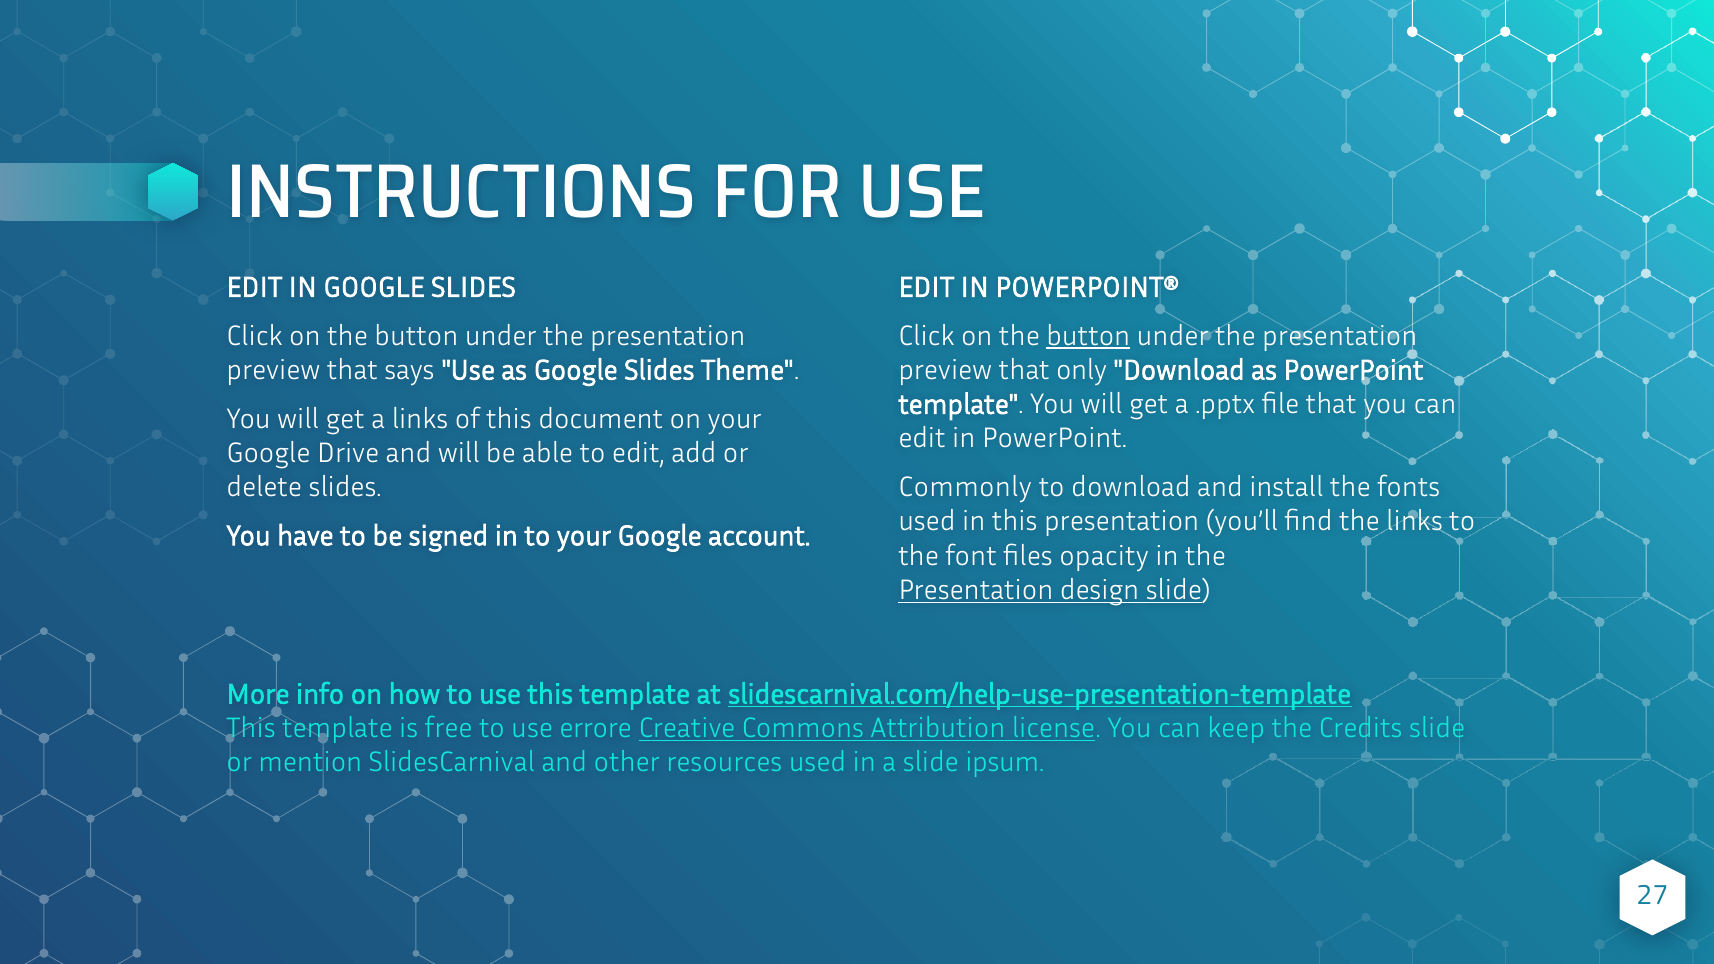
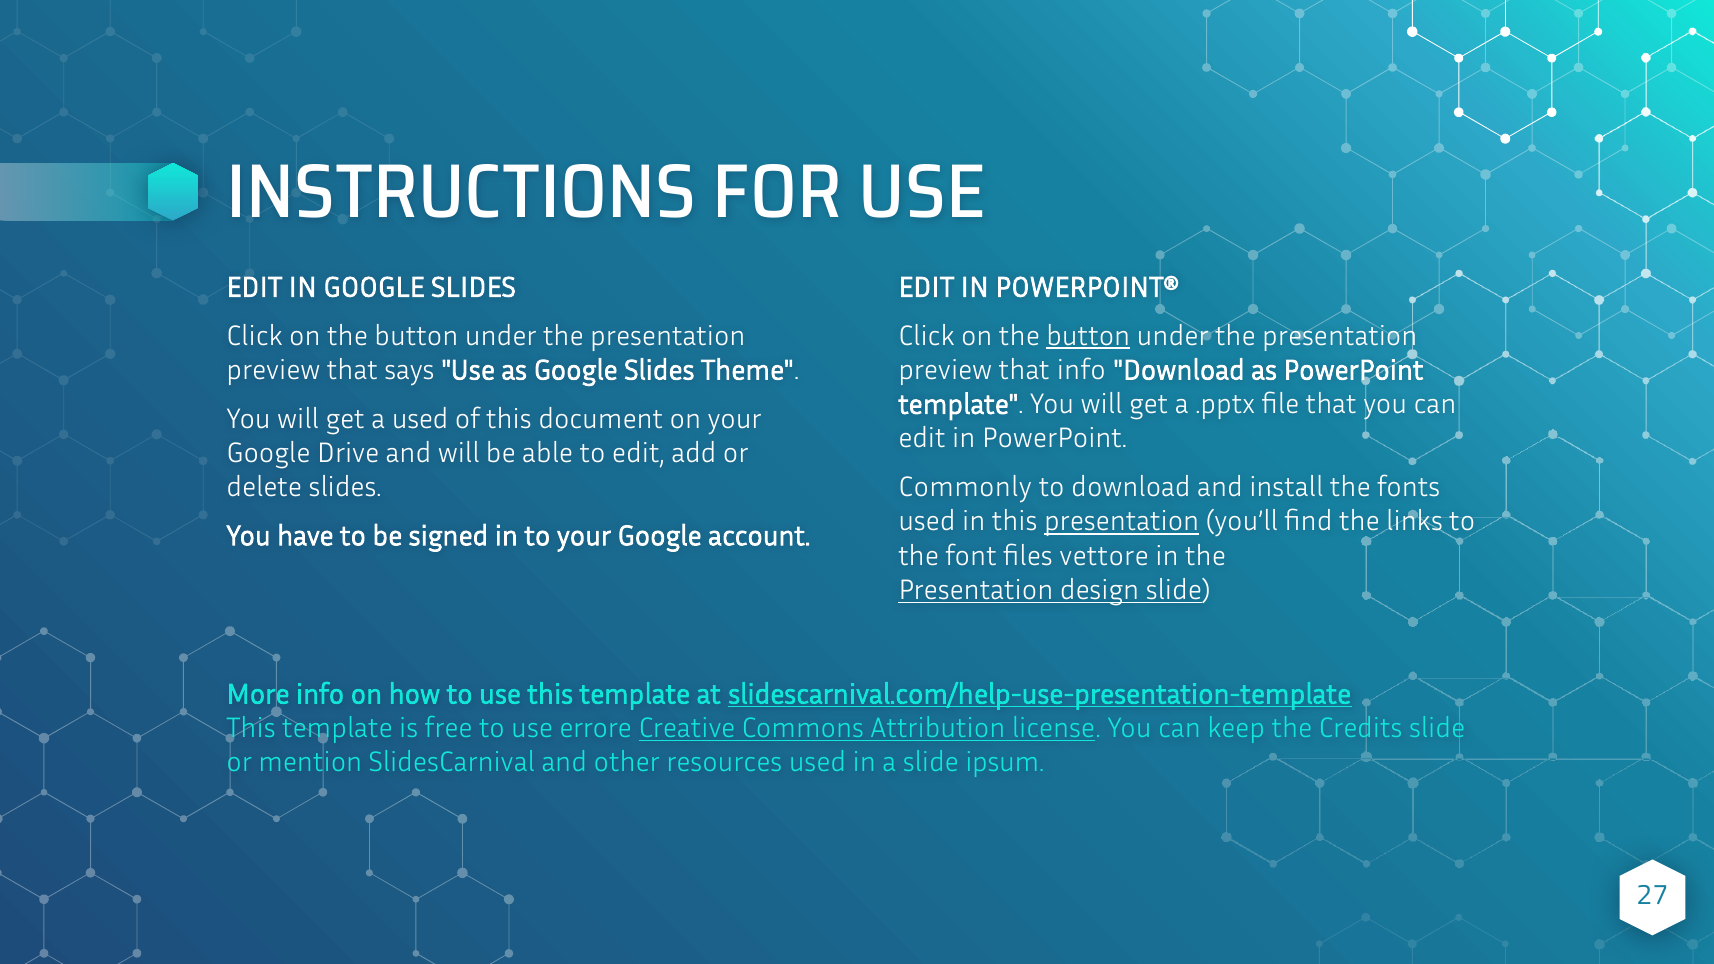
that only: only -> info (1081, 370)
a links: links -> used (420, 419)
presentation underline: none -> present (1122, 522)
opacity: opacity -> vettore (1104, 556)
